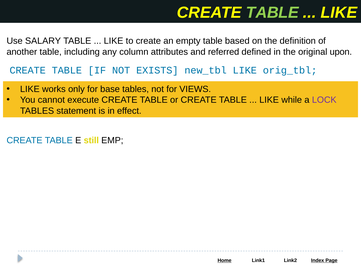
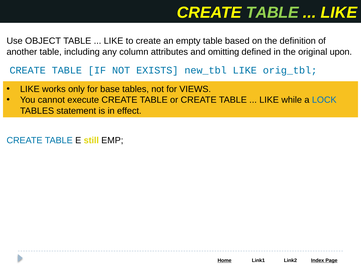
SALARY: SALARY -> OBJECT (43, 41)
referred: referred -> omitting (224, 52)
LOCK colour: purple -> blue (324, 100)
